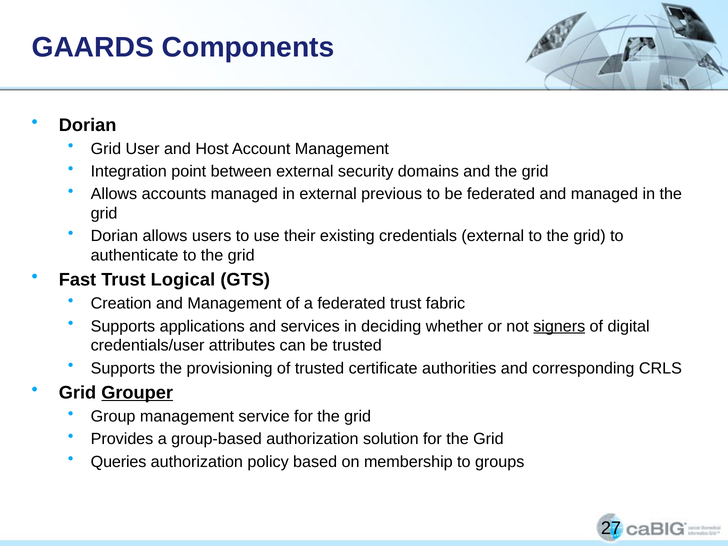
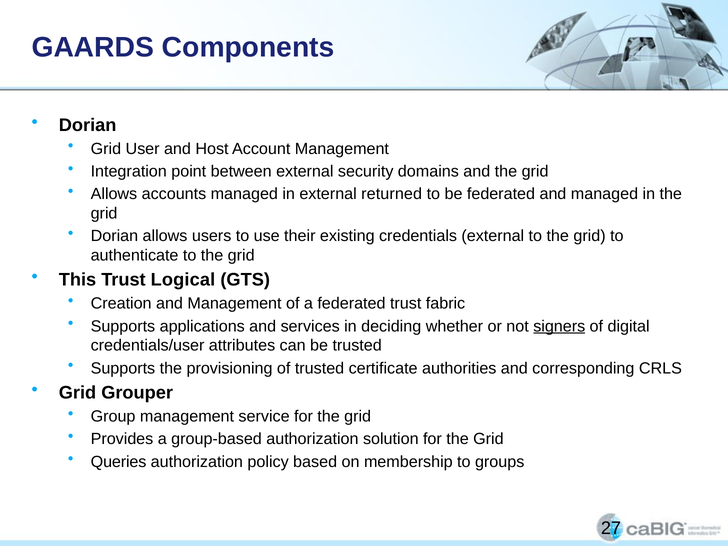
previous: previous -> returned (392, 194)
Fast: Fast -> This (78, 280)
Grouper underline: present -> none (137, 393)
